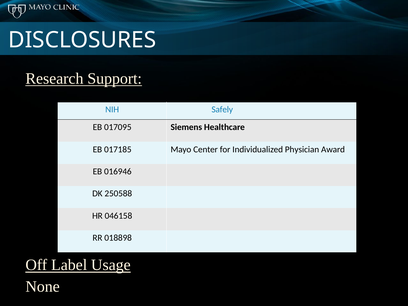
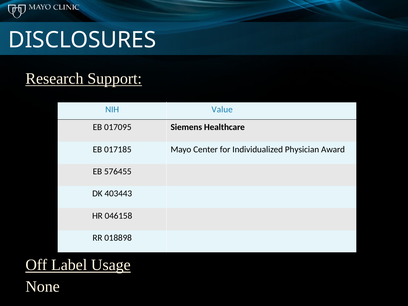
Safely: Safely -> Value (222, 110)
016946: 016946 -> 576455 (118, 172)
250588: 250588 -> 403443 (118, 194)
